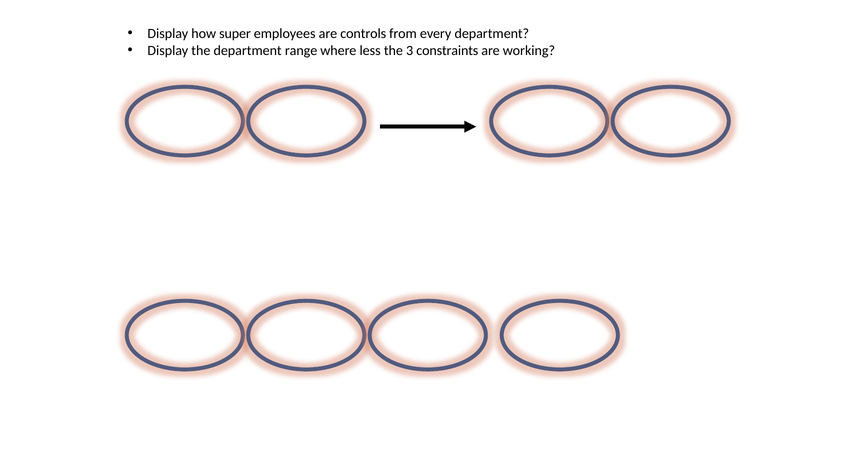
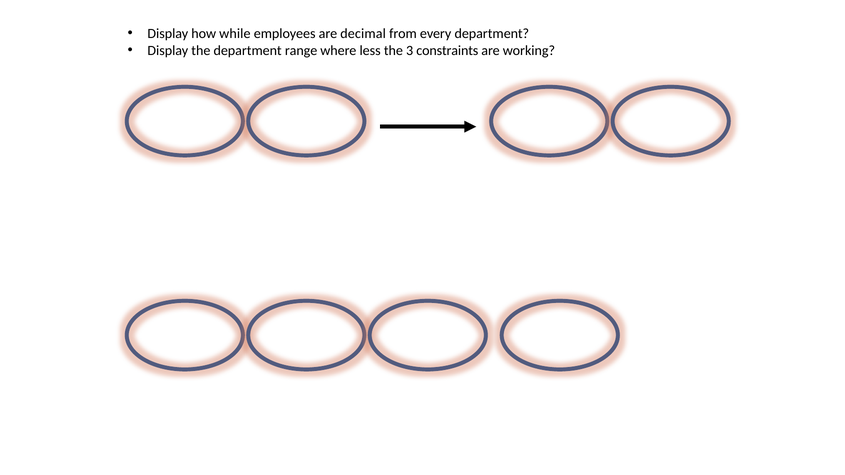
super: super -> while (235, 34)
controls: controls -> decimal (363, 34)
